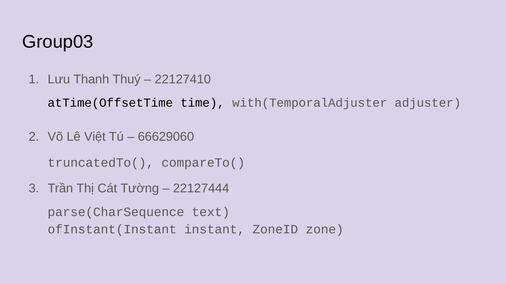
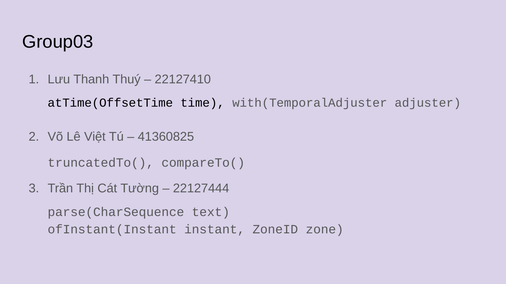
66629060: 66629060 -> 41360825 (166, 137)
